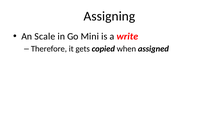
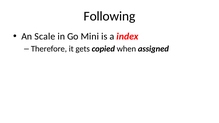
Assigning: Assigning -> Following (109, 16)
write: write -> index (127, 36)
